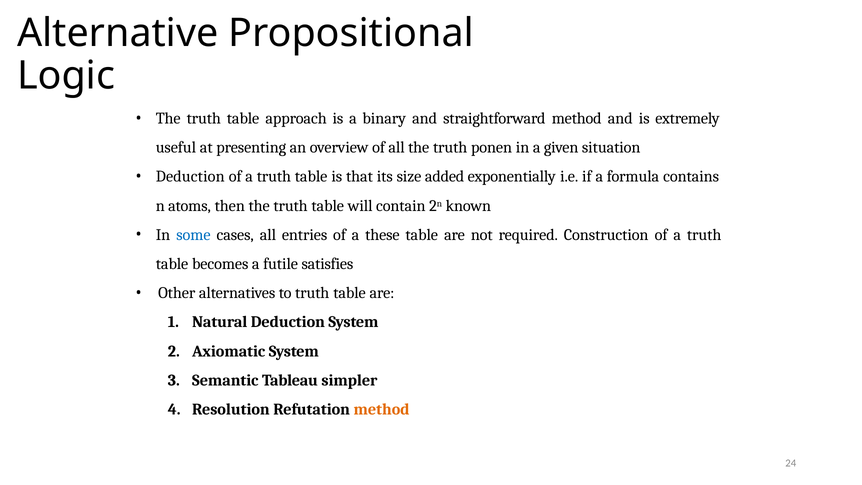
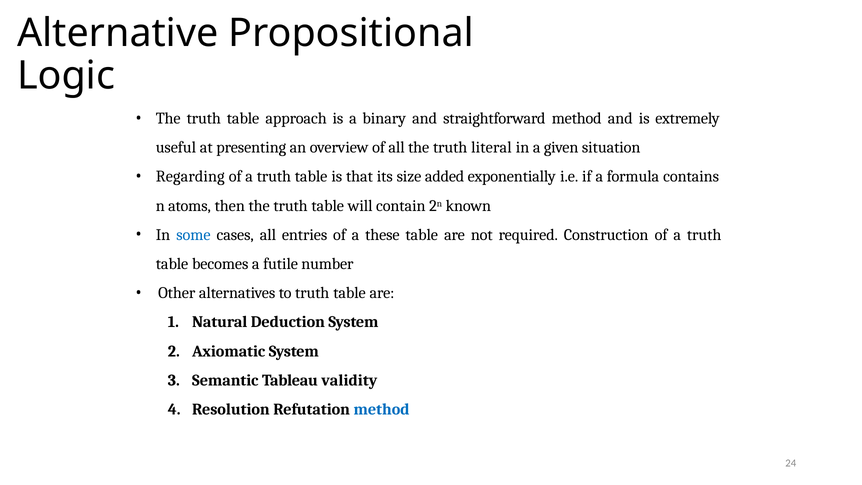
ponen: ponen -> literal (491, 147)
Deduction: Deduction -> Regarding (190, 177)
satisfies: satisfies -> number (327, 264)
simpler: simpler -> validity (349, 380)
method colour: orange -> blue (382, 409)
